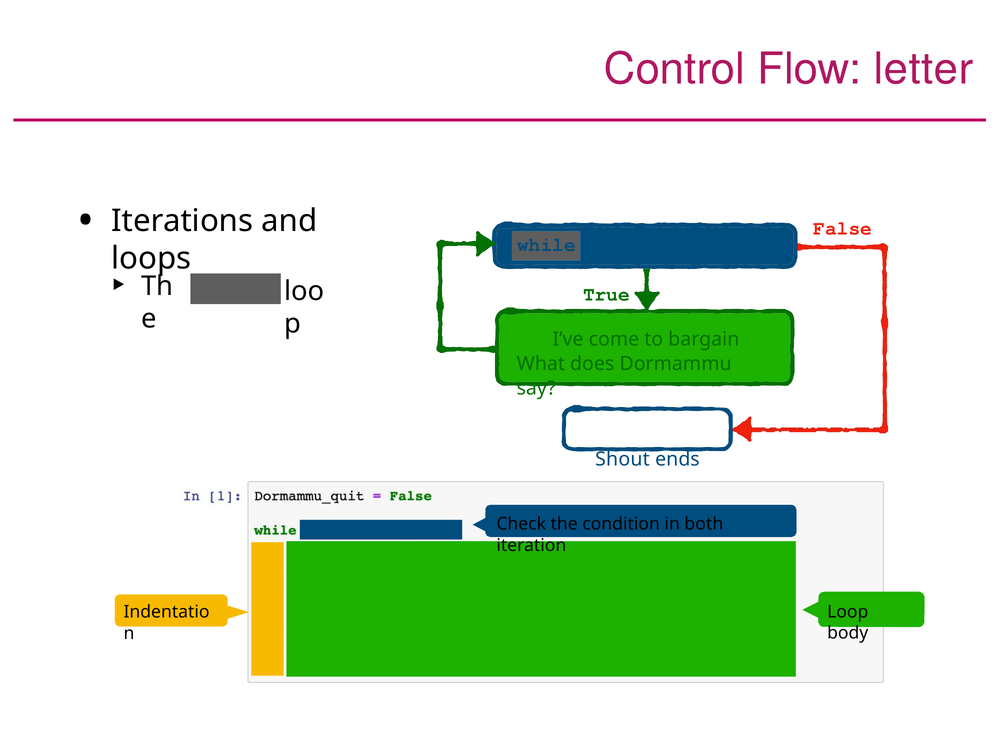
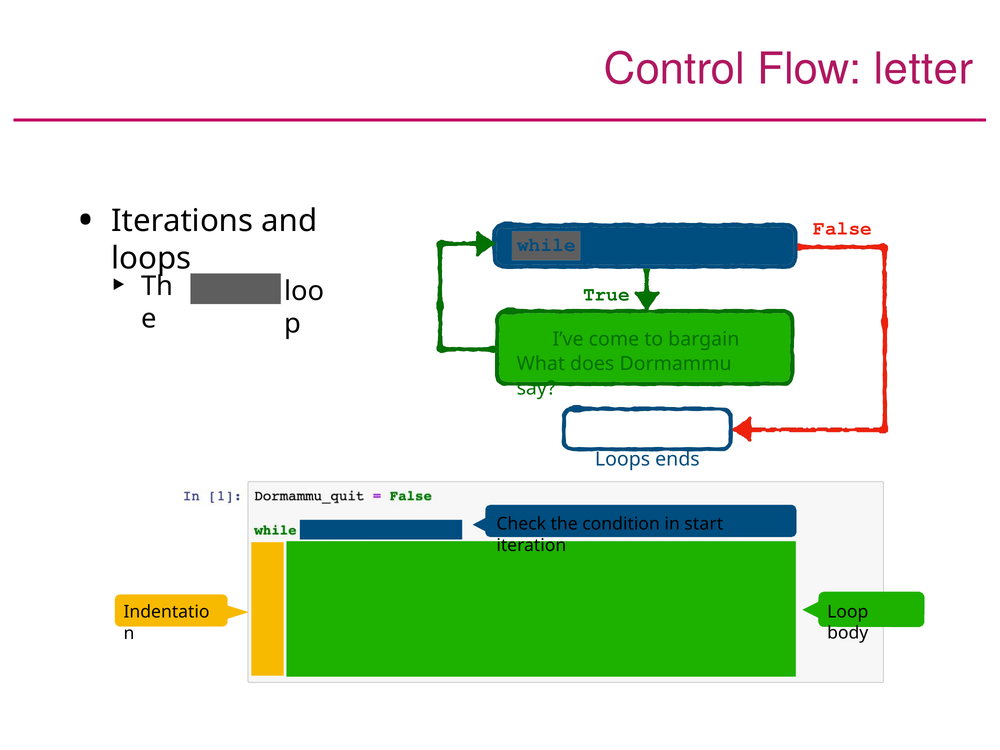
Shout: Shout -> Loops (623, 459)
both: both -> start (704, 524)
